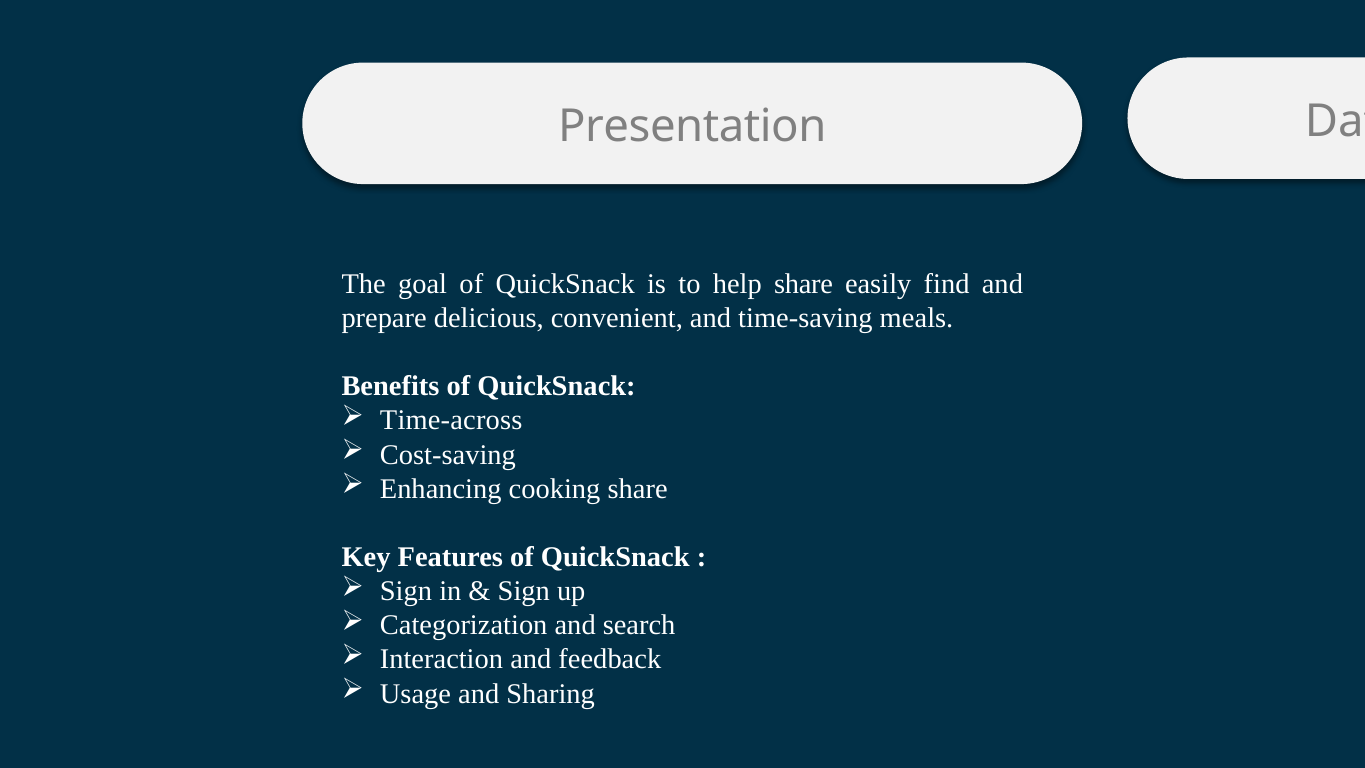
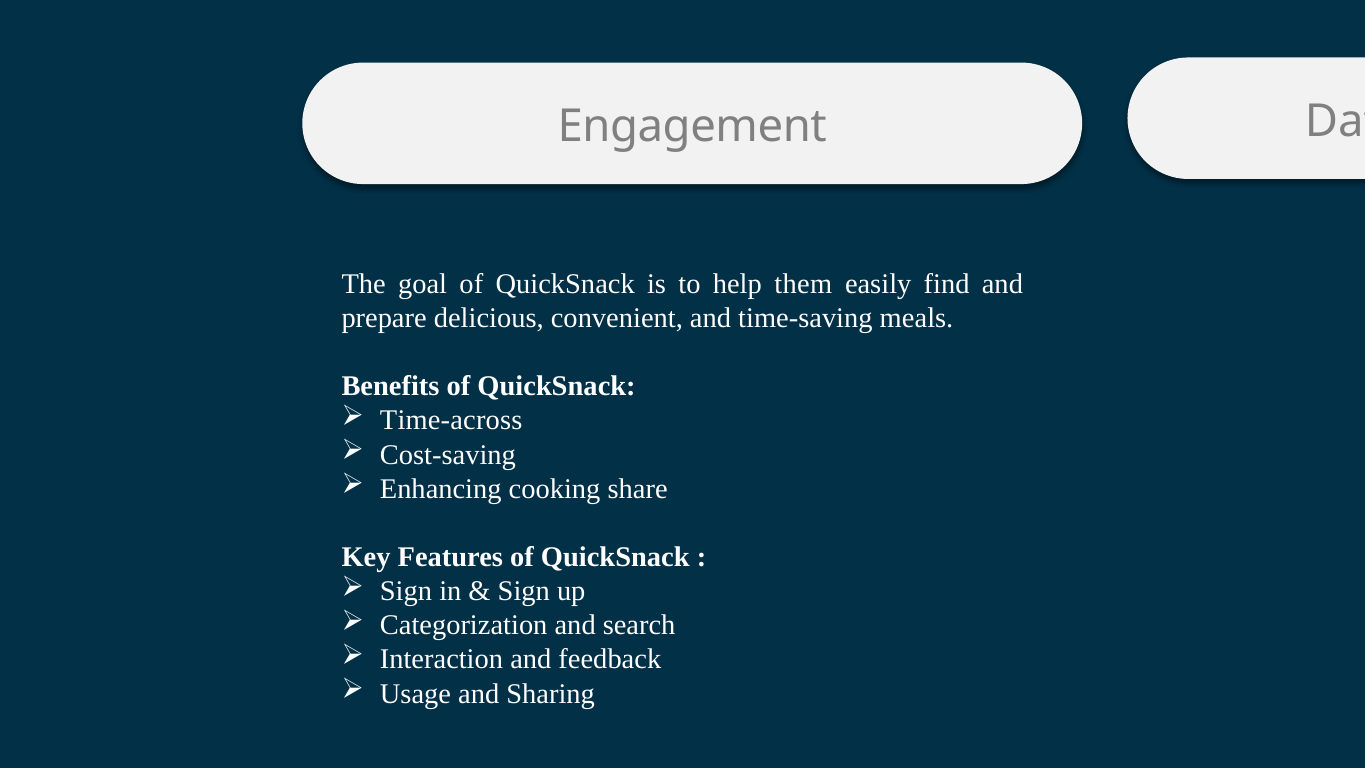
Presentation: Presentation -> Engagement (692, 126)
help share: share -> them (803, 284)
